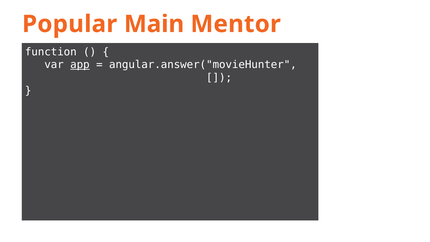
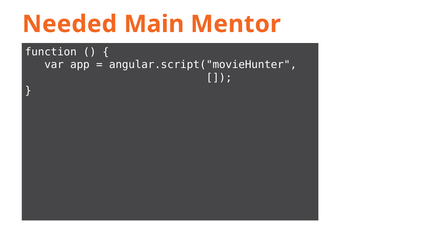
Popular: Popular -> Needed (70, 24)
app underline: present -> none (80, 65)
angular.answer("movieHunter: angular.answer("movieHunter -> angular.script("movieHunter (203, 65)
